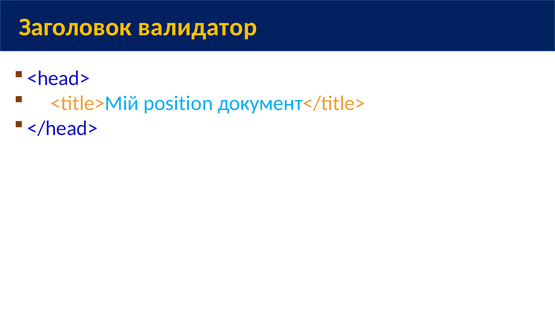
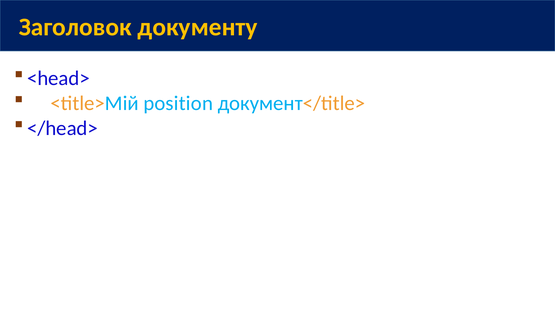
валидатор: валидатор -> документу (198, 27)
